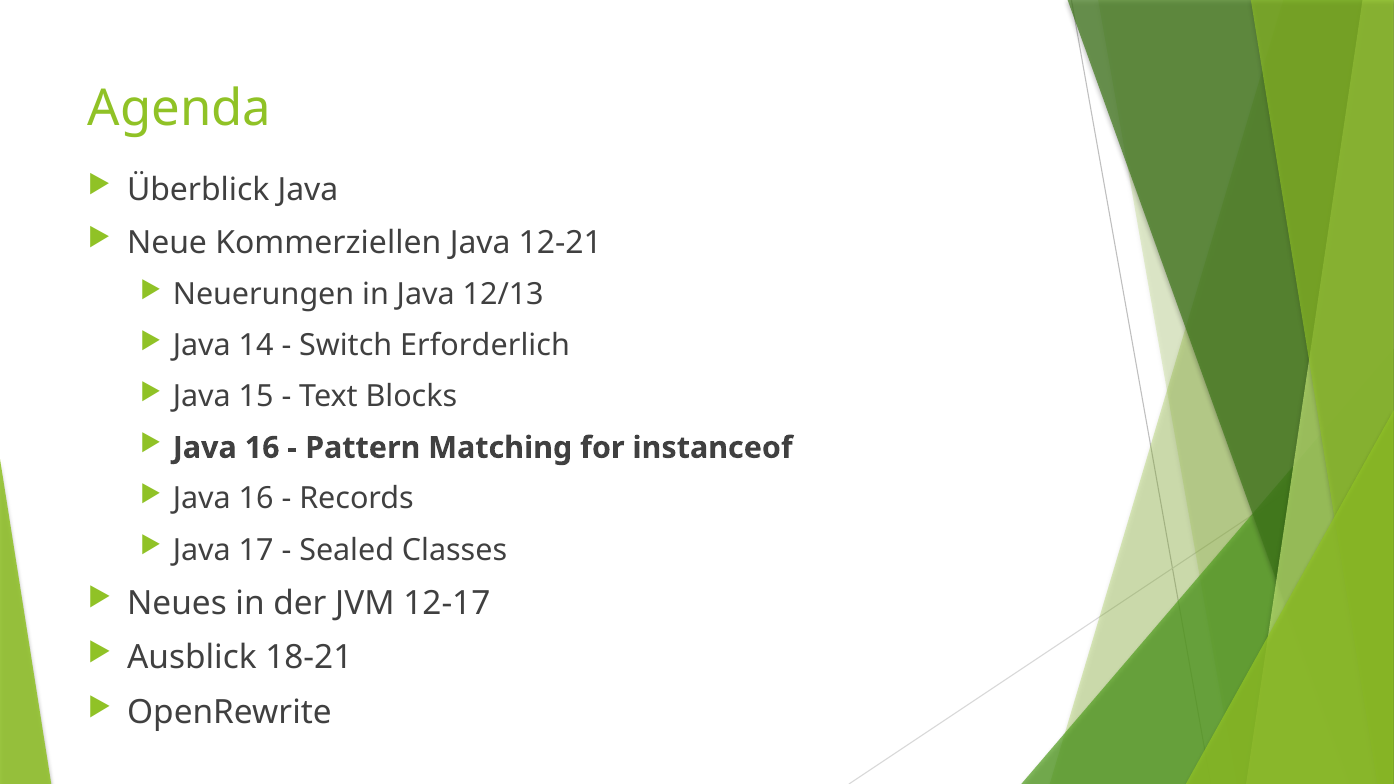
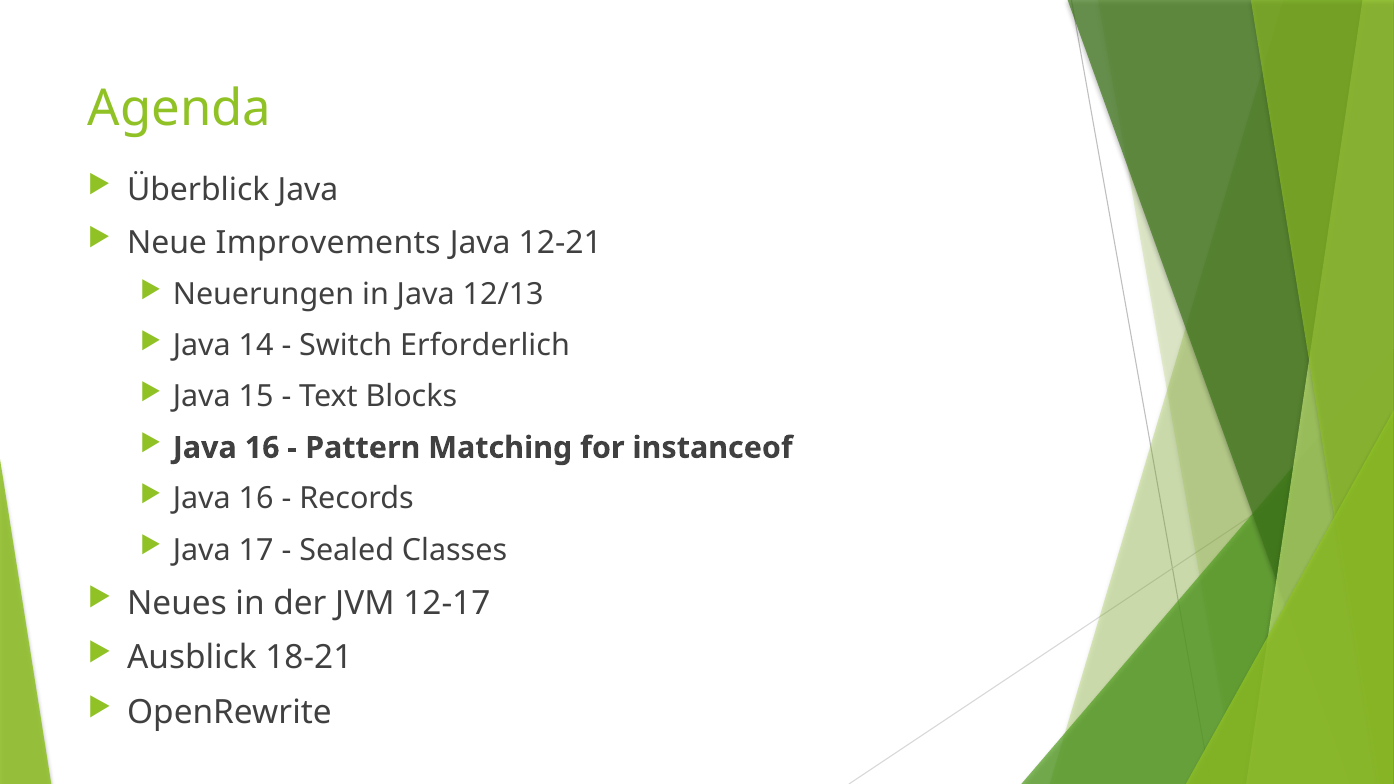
Kommerziellen: Kommerziellen -> Improvements (328, 243)
